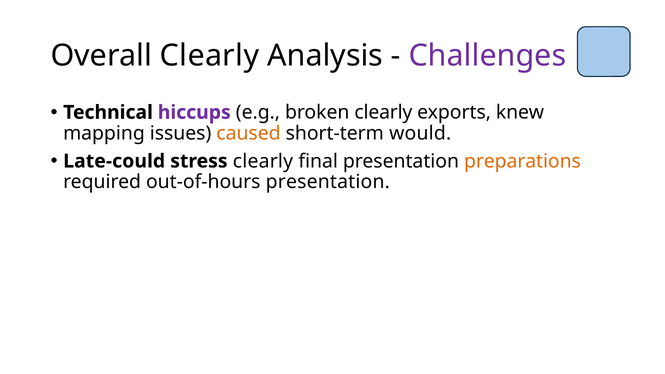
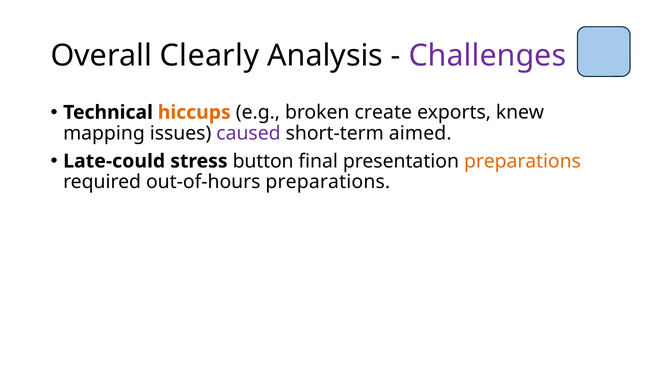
hiccups colour: purple -> orange (194, 112)
broken clearly: clearly -> create (383, 112)
caused colour: orange -> purple (248, 133)
would: would -> aimed (420, 133)
stress clearly: clearly -> button (263, 161)
out-of-hours presentation: presentation -> preparations (328, 182)
